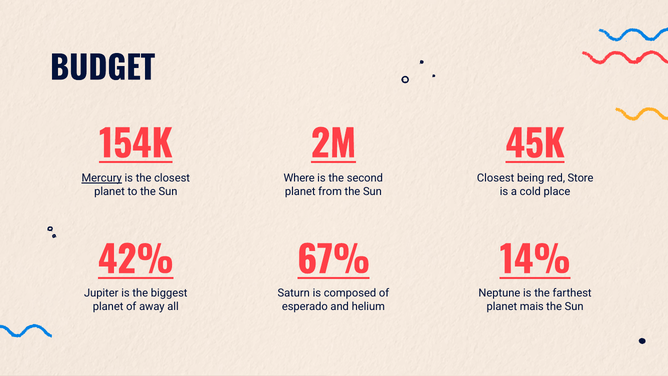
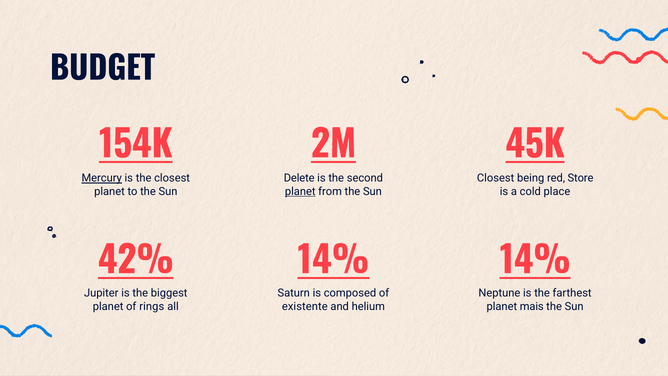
Where: Where -> Delete (299, 178)
planet underline: none -> present (300, 191)
67%: 67% -> 14% (333, 261)
away: away -> rings (152, 306)
esperado: esperado -> existente (305, 306)
